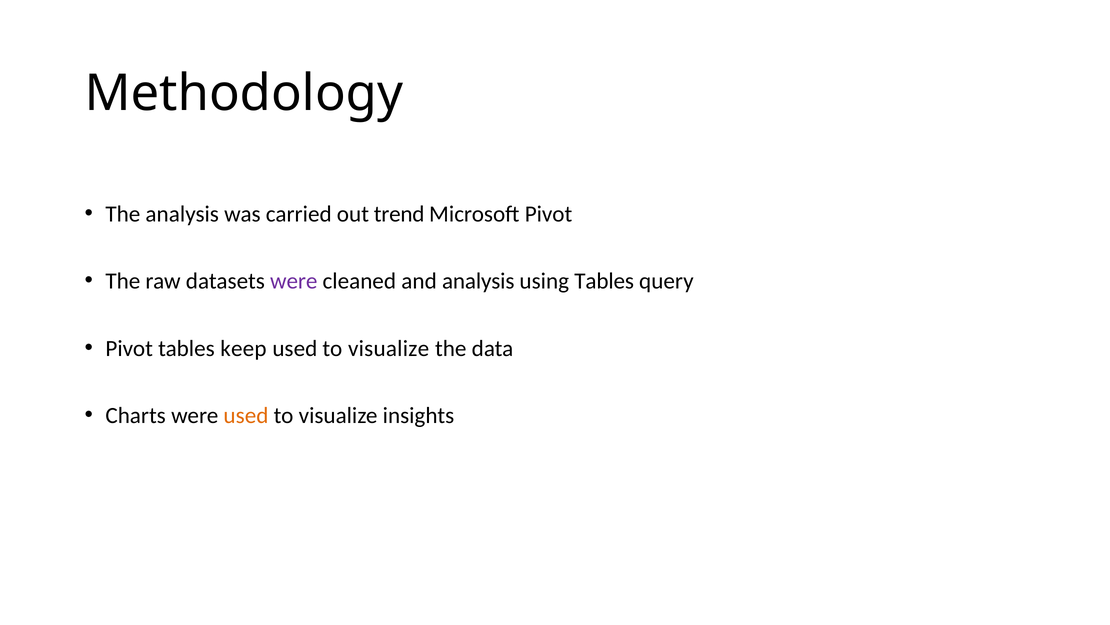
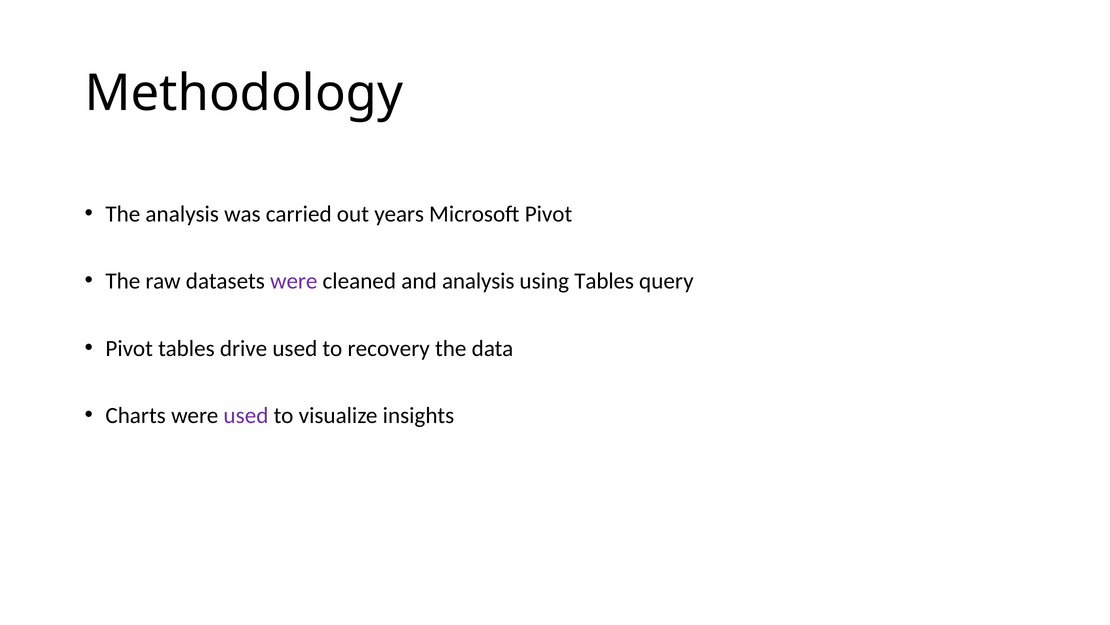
trend: trend -> years (399, 214)
keep: keep -> drive (244, 348)
visualize: visualize -> recovery (389, 348)
used colour: orange -> purple (246, 415)
